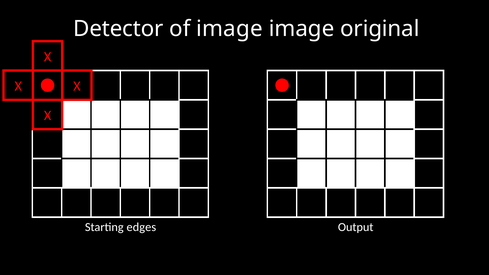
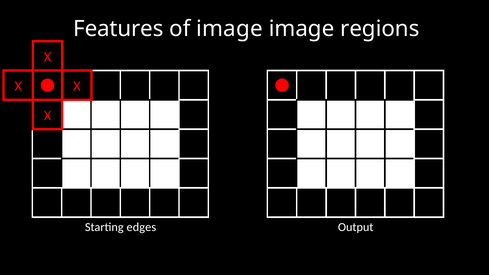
Detector: Detector -> Features (118, 29)
original: original -> regions (380, 29)
